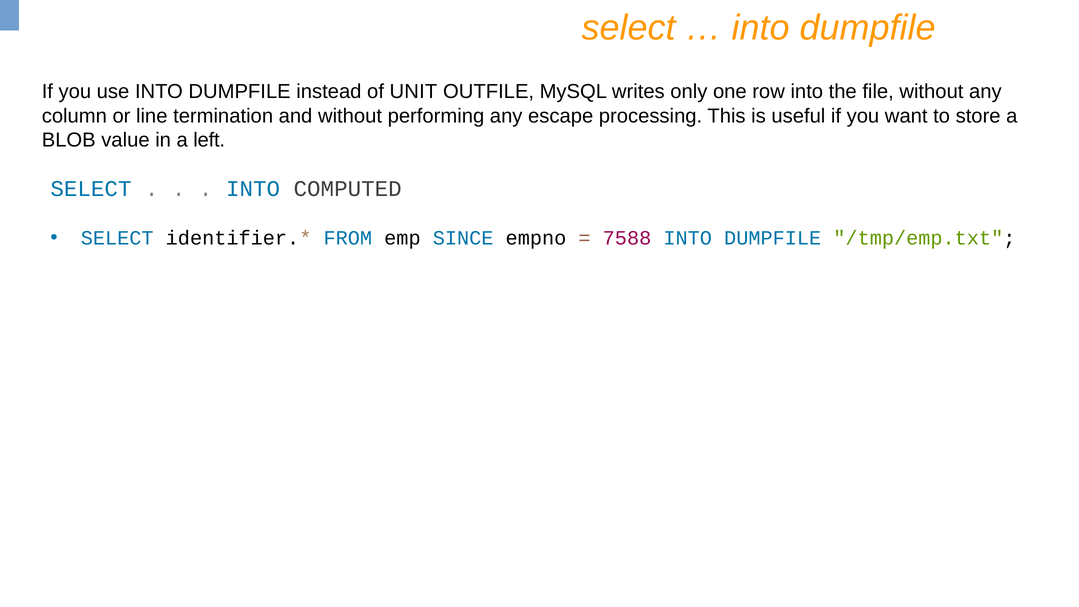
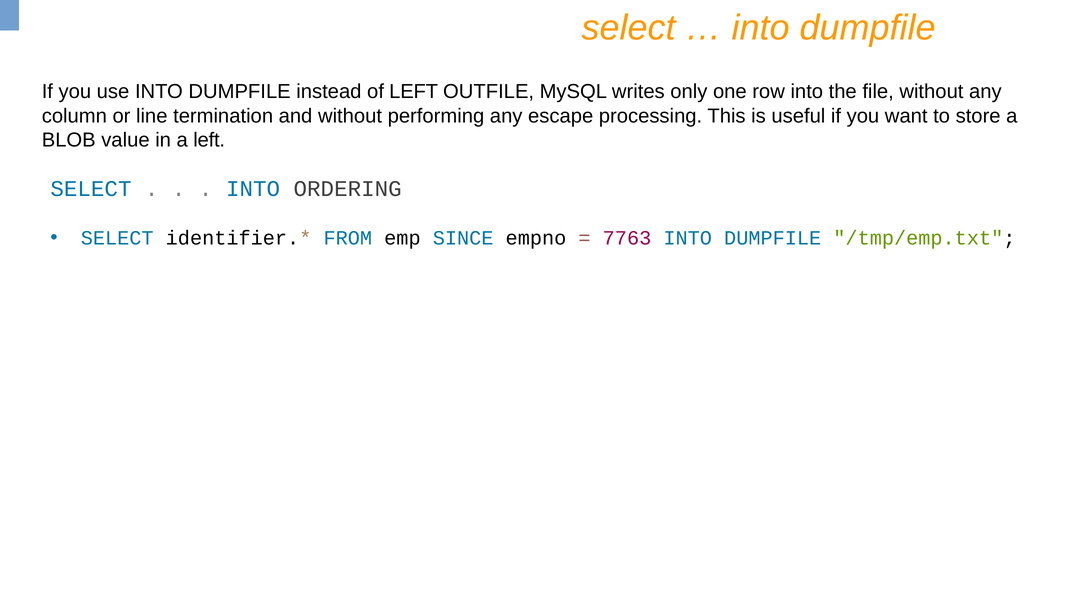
of UNIT: UNIT -> LEFT (414, 92)
COMPUTED: COMPUTED -> ORDERING (348, 189)
7588: 7588 -> 7763 (627, 238)
